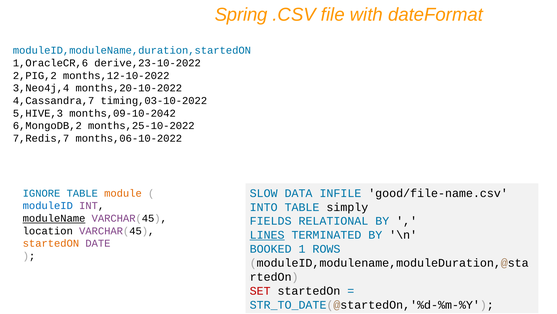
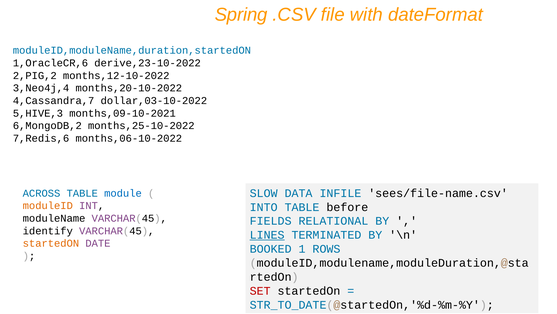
timing,03-10-2022: timing,03-10-2022 -> dollar,03-10-2022 (154, 100)
months,09-10-2042: months,09-10-2042 -> months,09-10-2021 (123, 113)
7,Redis,7: 7,Redis,7 -> 7,Redis,6 (41, 138)
good/file-name.csv: good/file-name.csv -> sees/file-name.csv (438, 193)
IGNORE: IGNORE -> ACROSS (42, 193)
module colour: orange -> blue (123, 193)
moduleID colour: blue -> orange (48, 205)
simply: simply -> before (347, 207)
moduleName underline: present -> none (54, 218)
location: location -> identify (48, 230)
